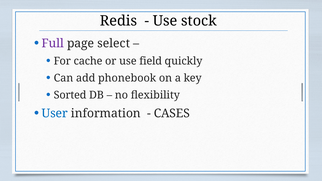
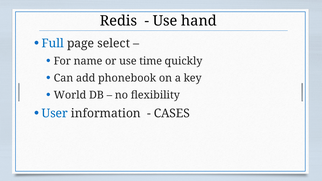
stock: stock -> hand (199, 21)
Full colour: purple -> blue (53, 43)
cache: cache -> name (88, 61)
field: field -> time (151, 61)
Sorted: Sorted -> World (70, 95)
